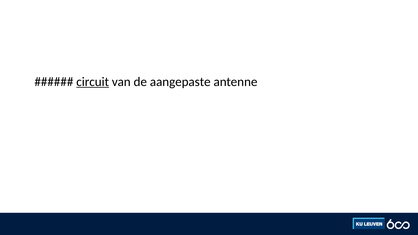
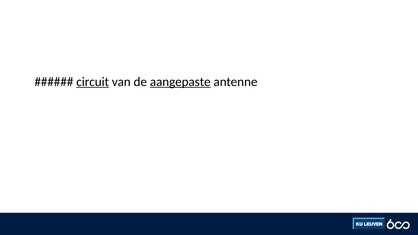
aangepaste underline: none -> present (180, 82)
